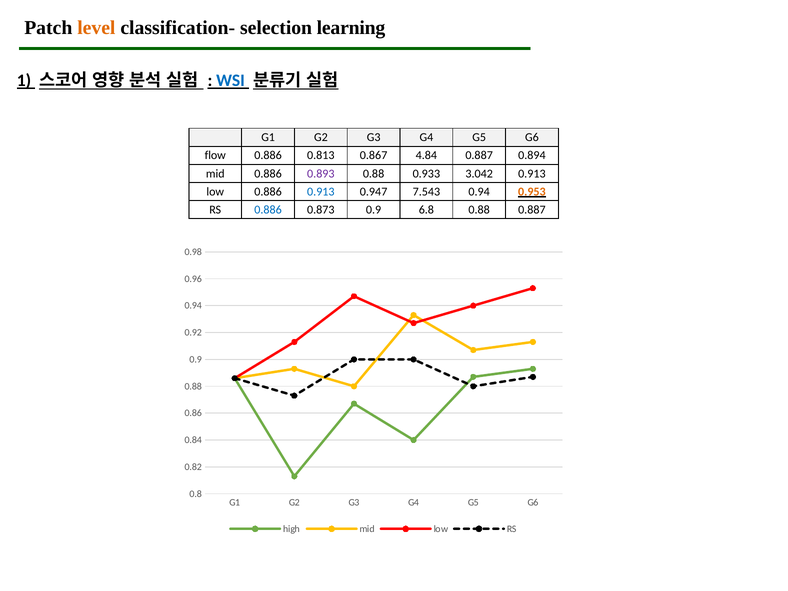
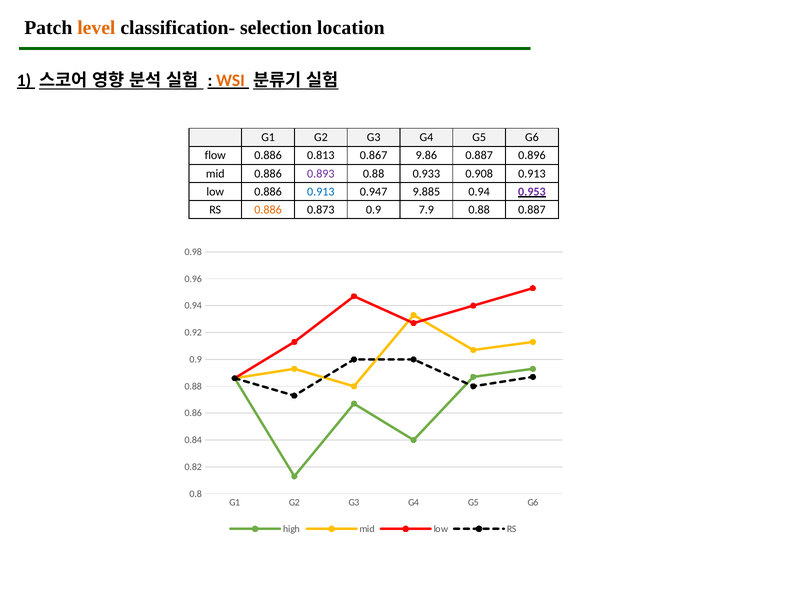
learning: learning -> location (351, 28)
WSI colour: blue -> orange (231, 81)
4.84: 4.84 -> 9.86 (426, 156)
0.894: 0.894 -> 0.896 (532, 156)
3.042: 3.042 -> 0.908 (479, 174)
7.543: 7.543 -> 9.885 (426, 192)
0.953 colour: orange -> purple (532, 192)
0.886 colour: blue -> orange (268, 210)
6.8: 6.8 -> 7.9 (426, 210)
